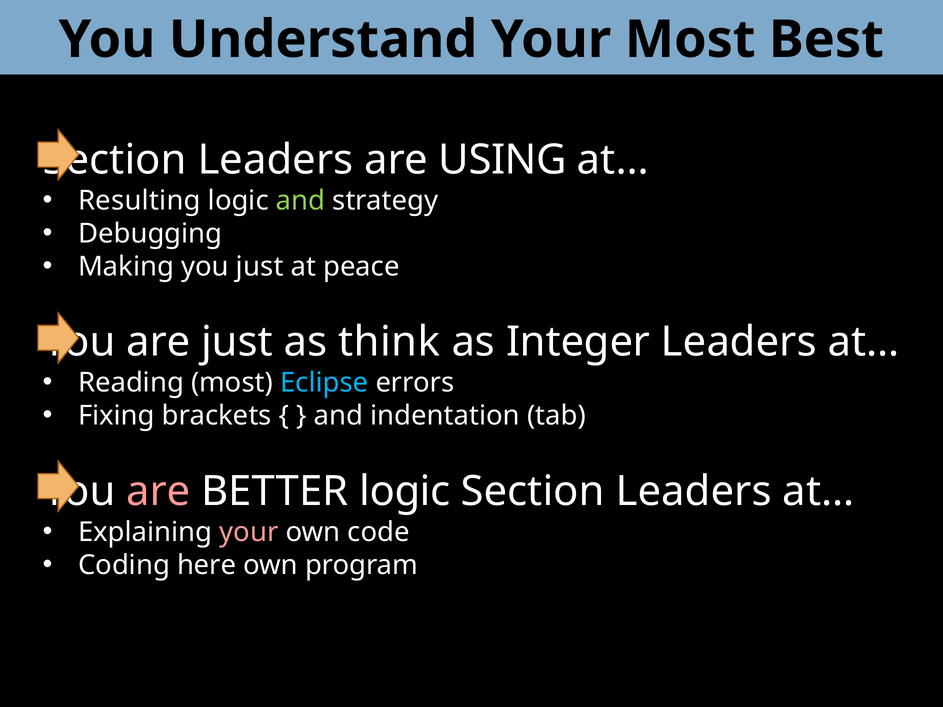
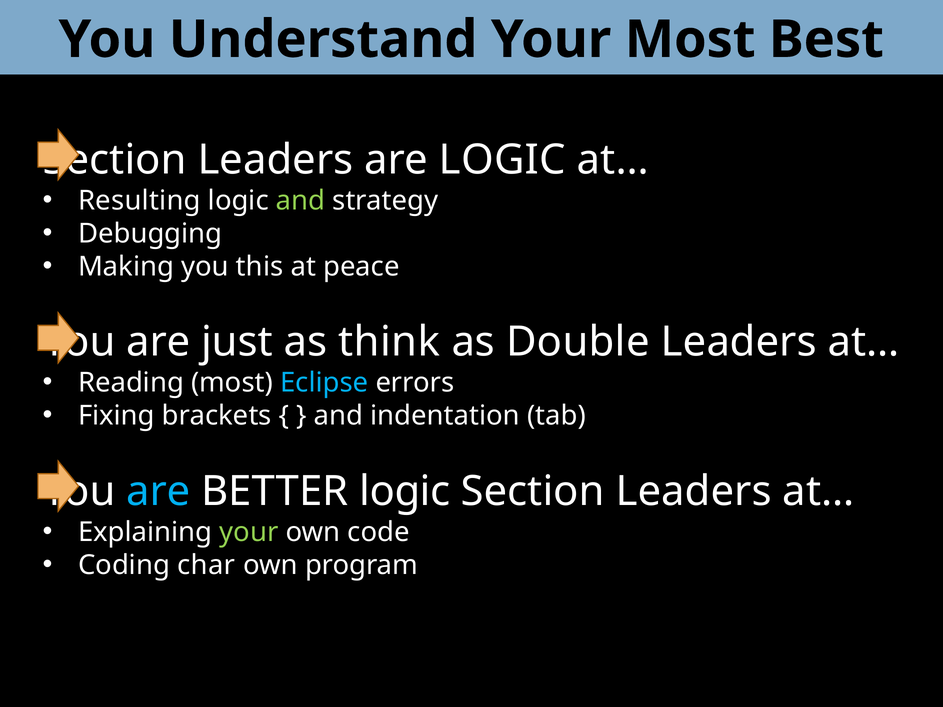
are USING: USING -> LOGIC (502, 160)
you just: just -> this (260, 267)
Integer: Integer -> Double (578, 342)
are colour: pink -> light blue (158, 492)
your colour: pink -> light green (249, 532)
here: here -> char (206, 565)
